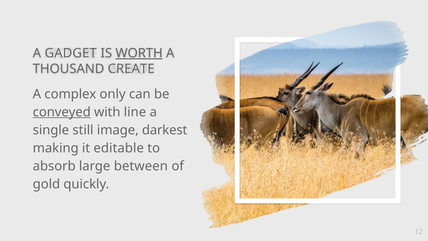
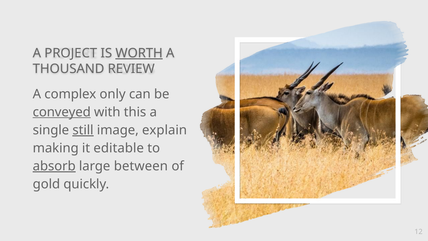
GADGET: GADGET -> PROJECT (71, 53)
CREATE: CREATE -> REVIEW (131, 69)
line: line -> this (135, 112)
still underline: none -> present (83, 130)
darkest: darkest -> explain (165, 130)
absorb underline: none -> present (54, 166)
